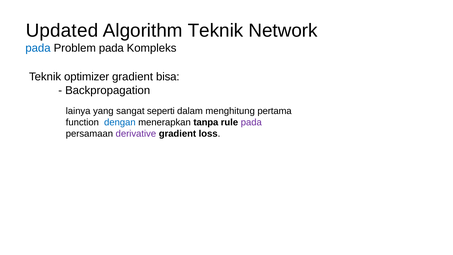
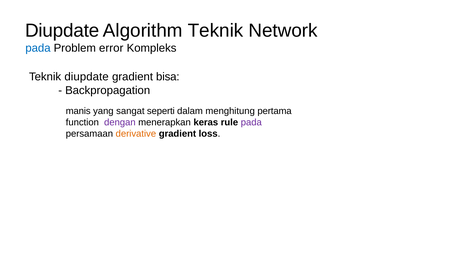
Updated: Updated -> Diupdate (62, 31)
Problem pada: pada -> error (111, 48)
Teknik optimizer: optimizer -> diupdate (87, 77)
lainya: lainya -> manis (78, 111)
dengan colour: blue -> purple (120, 122)
tanpa: tanpa -> keras (206, 122)
derivative colour: purple -> orange (136, 134)
